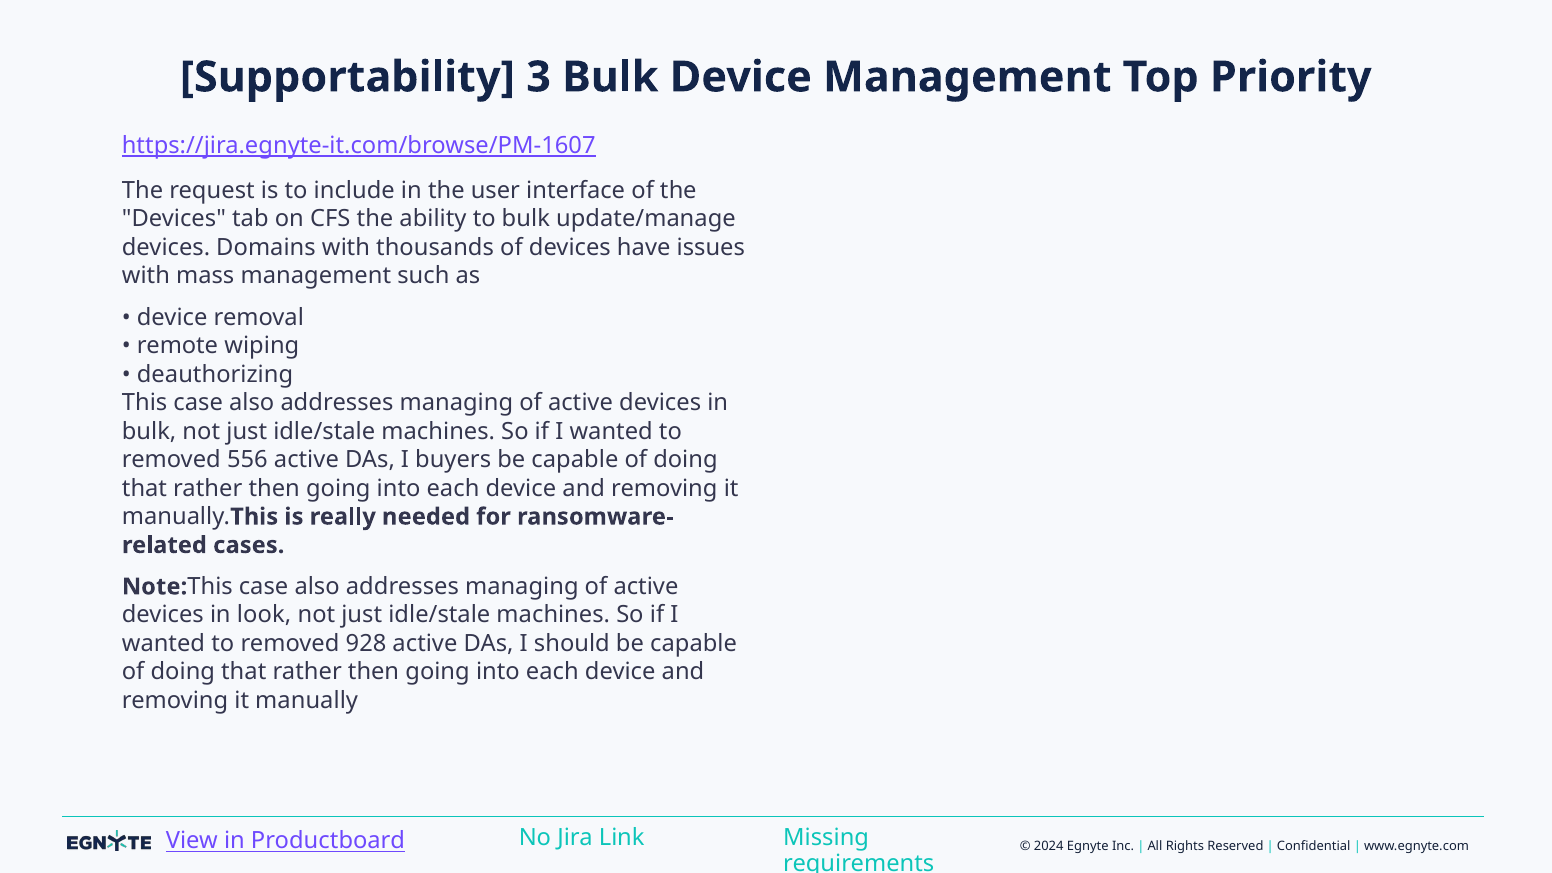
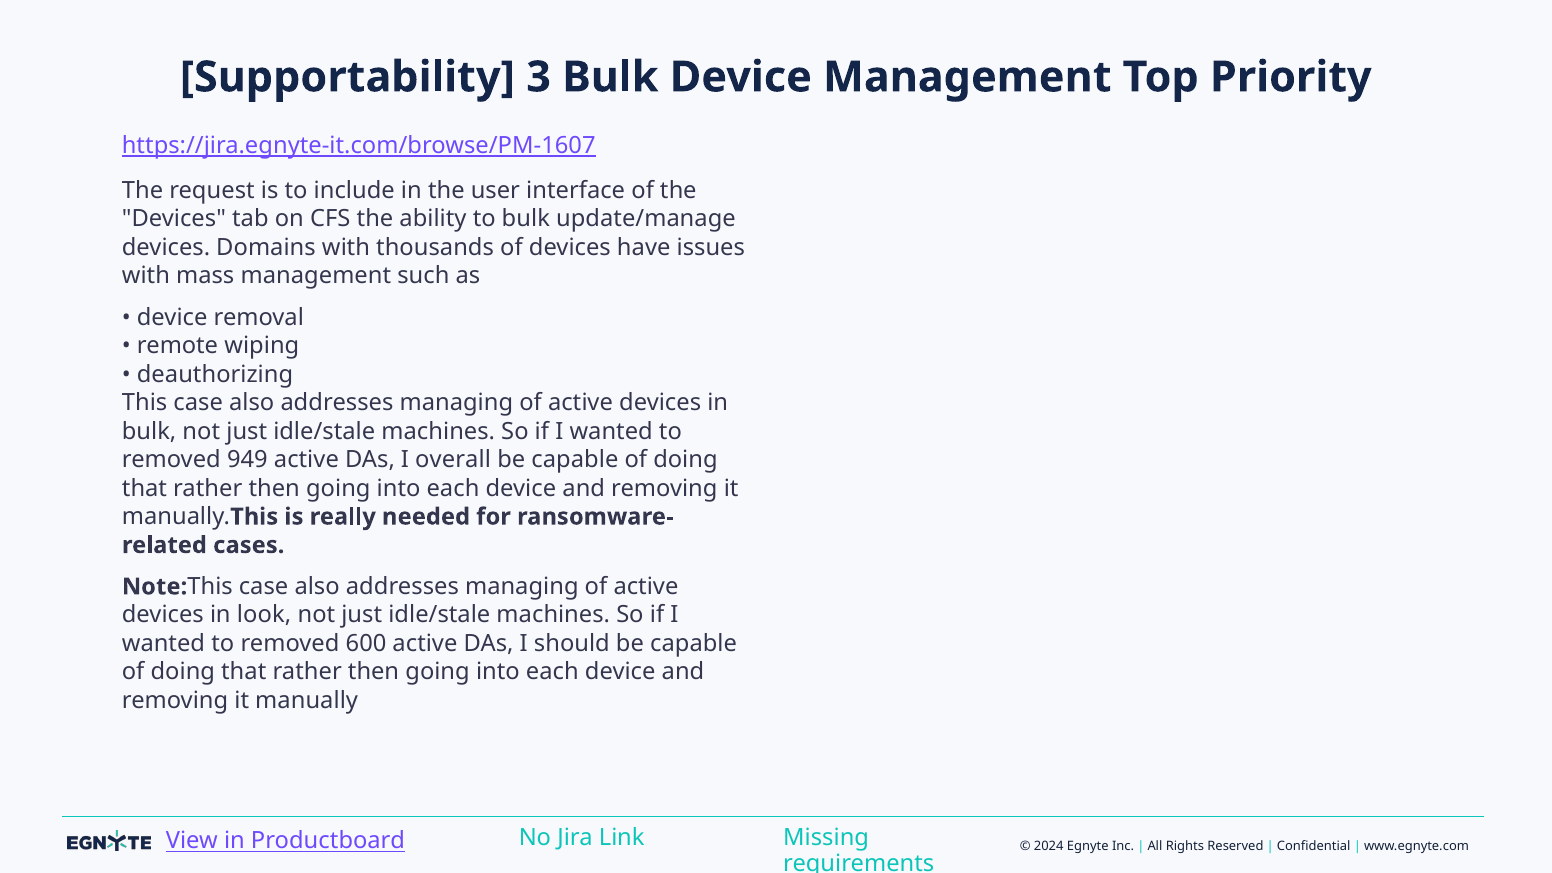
556: 556 -> 949 (247, 460)
buyers: buyers -> overall (453, 460)
928: 928 -> 600 (366, 644)
